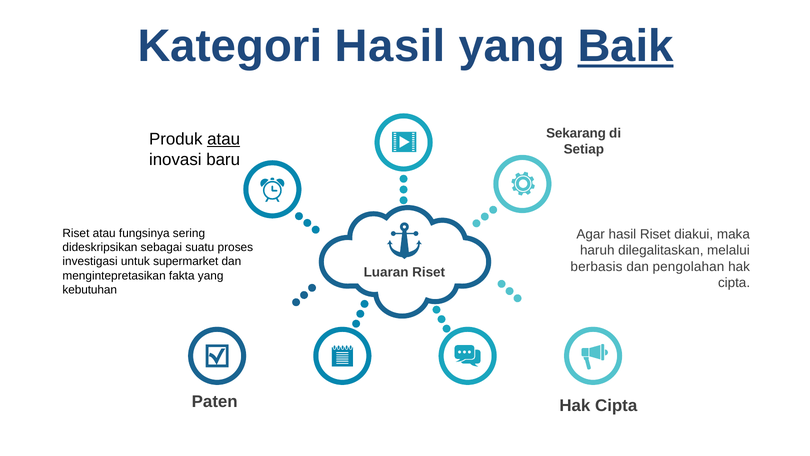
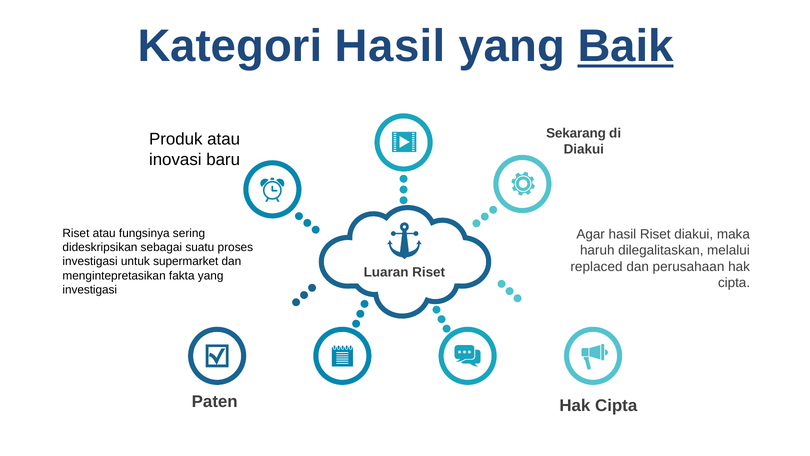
atau underline: present -> none (224, 139)
Setiap: Setiap -> Diakui (584, 149)
berbasis: berbasis -> replaced (596, 266)
pengolahan: pengolahan -> perusahaan (688, 266)
kebutuhan: kebutuhan -> investigasi (90, 290)
